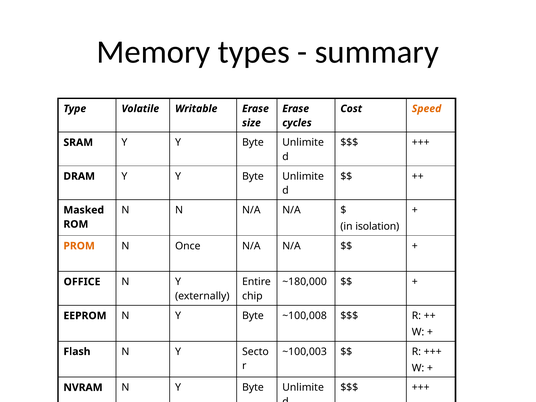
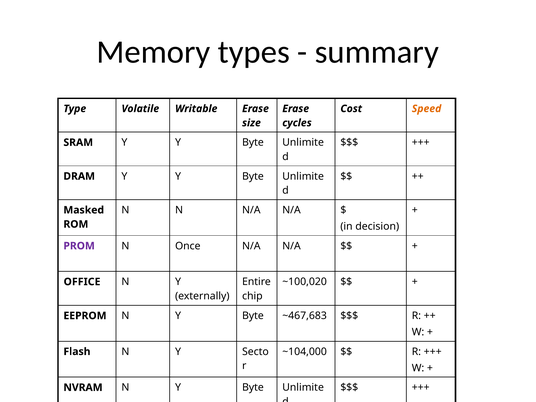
isolation: isolation -> decision (377, 226)
PROM colour: orange -> purple (79, 246)
~180,000: ~180,000 -> ~100,020 (305, 282)
~100,008: ~100,008 -> ~467,683 (305, 316)
~100,003: ~100,003 -> ~104,000 (305, 352)
